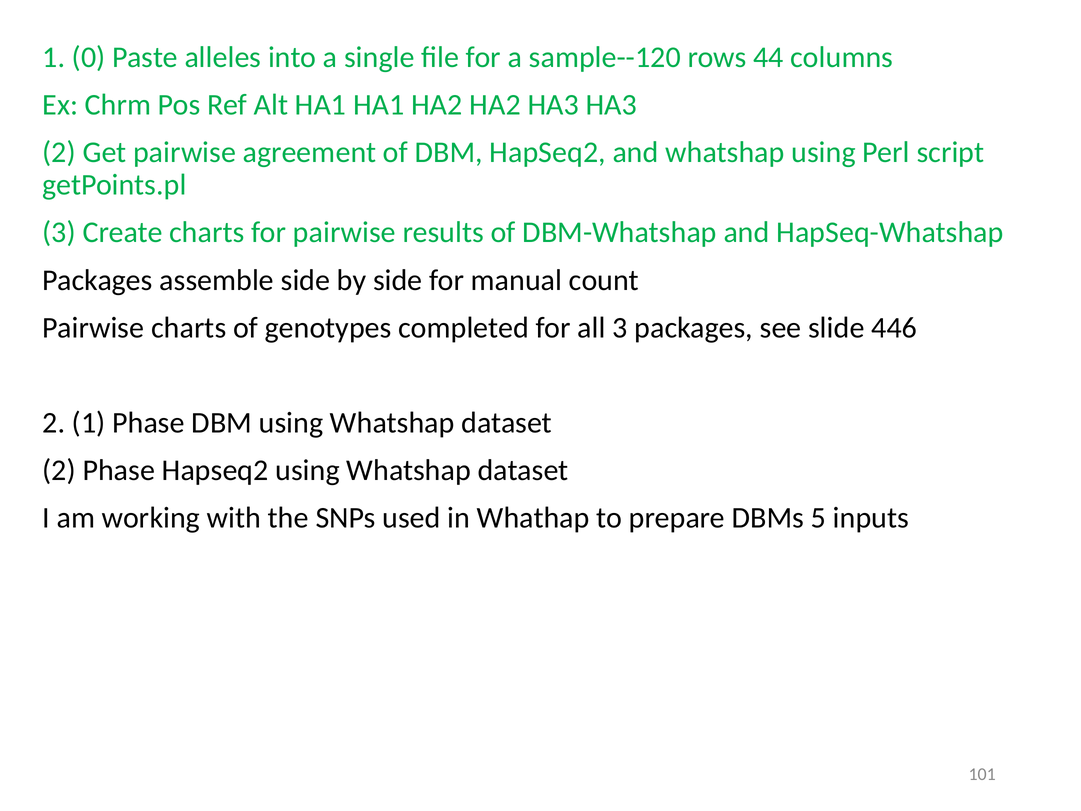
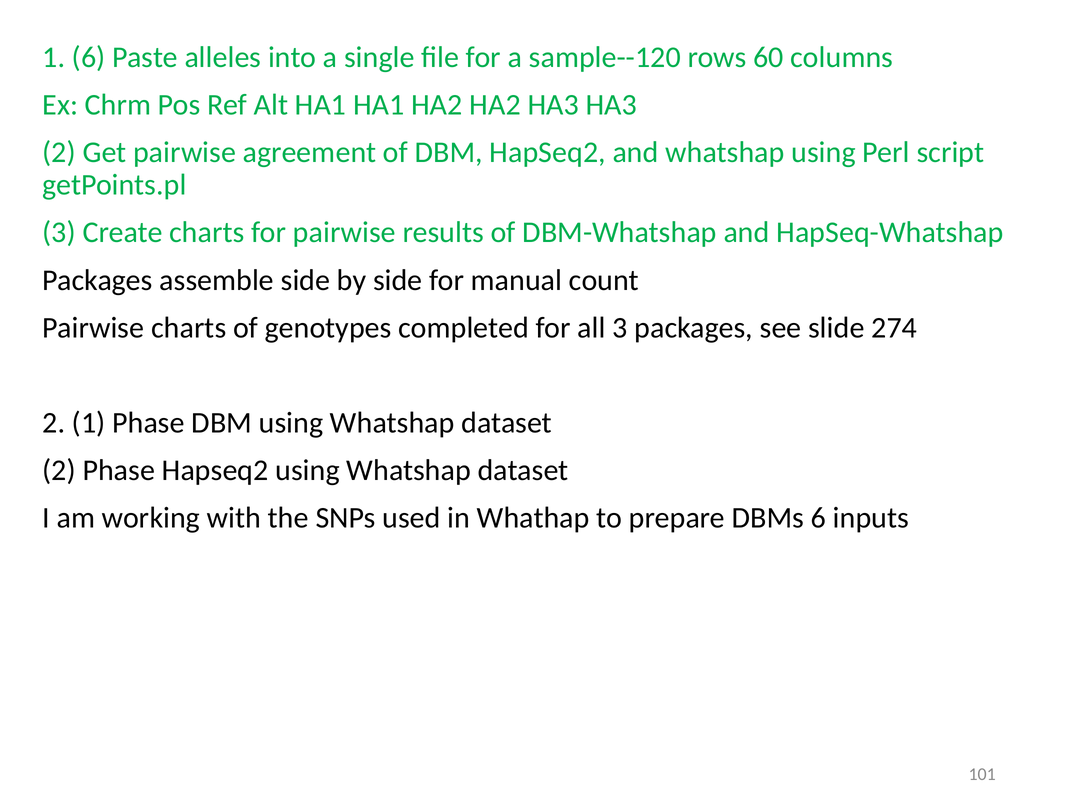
1 0: 0 -> 6 (89, 58)
44: 44 -> 60 (768, 58)
446: 446 -> 274 (894, 327)
DBMs 5: 5 -> 6 (818, 517)
